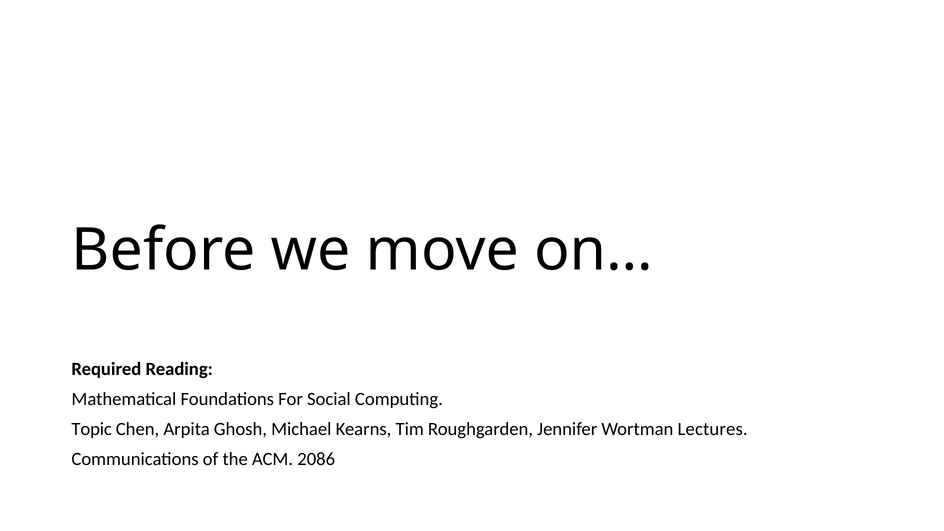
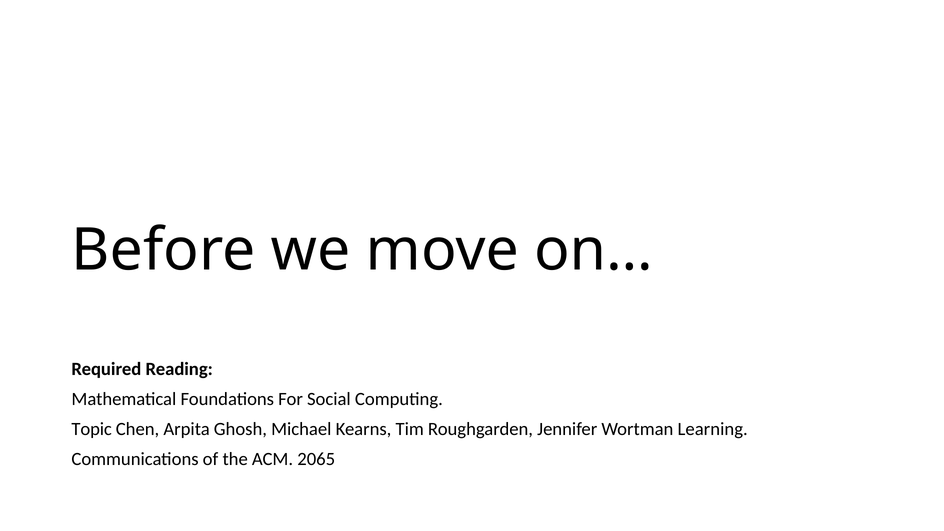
Lectures: Lectures -> Learning (713, 429)
2086: 2086 -> 2065 (316, 459)
